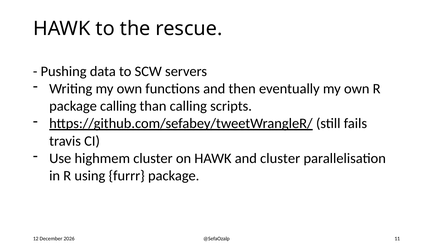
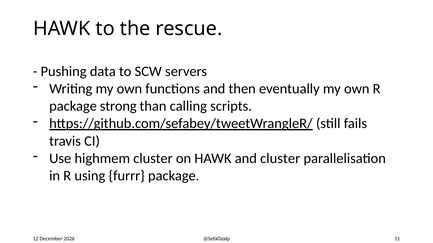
package calling: calling -> strong (118, 106)
